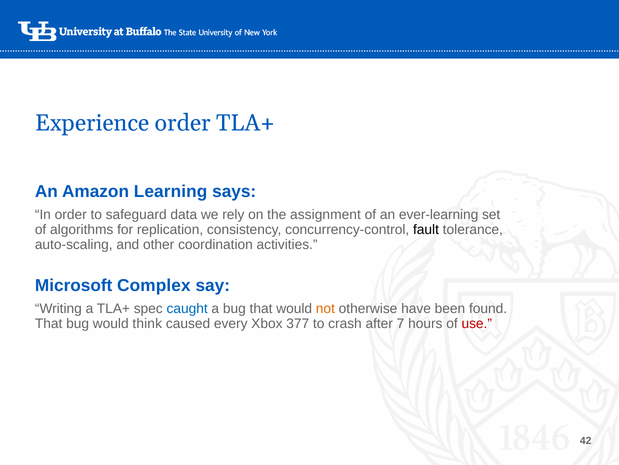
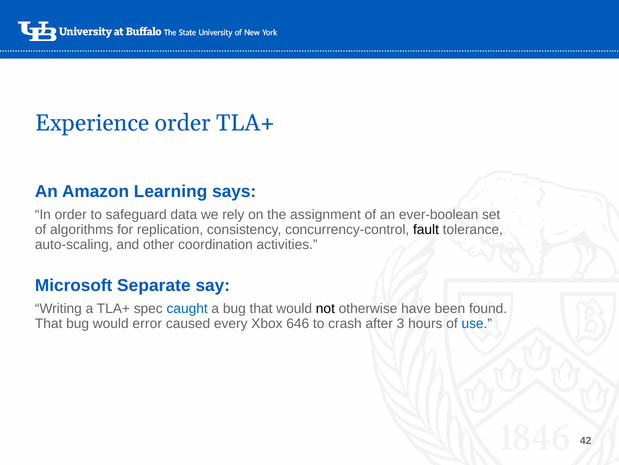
ever-learning: ever-learning -> ever-boolean (439, 215)
Complex: Complex -> Separate (154, 285)
not colour: orange -> black (325, 308)
think: think -> error (147, 323)
377: 377 -> 646 (298, 323)
7: 7 -> 3 (401, 323)
use colour: red -> blue (477, 323)
